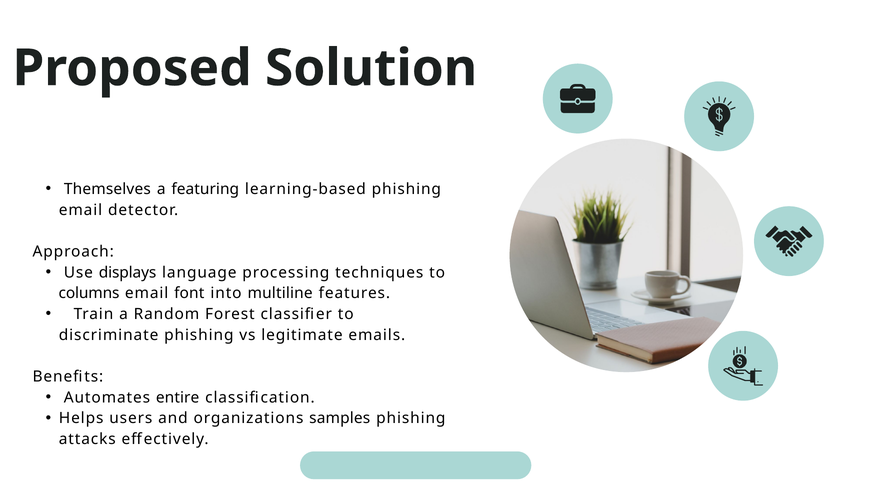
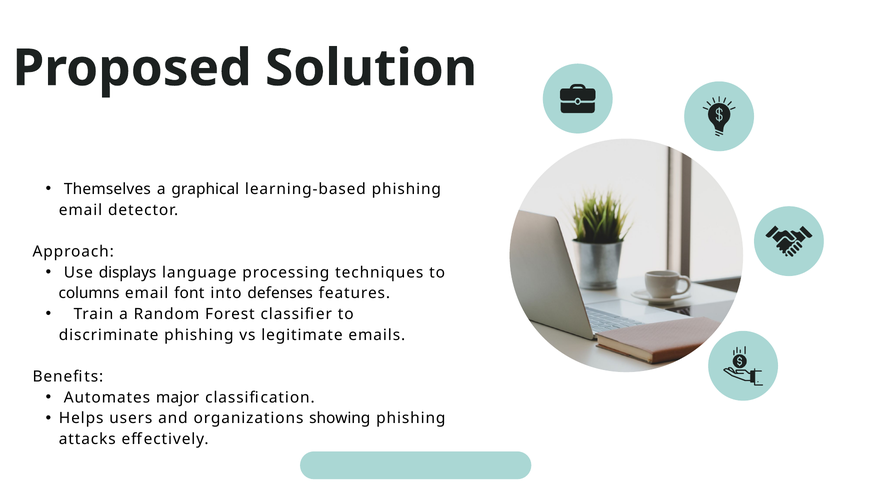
featuring: featuring -> graphical (205, 189)
multiline: multiline -> defenses (280, 293)
entire: entire -> major (178, 398)
samples: samples -> showing (340, 418)
